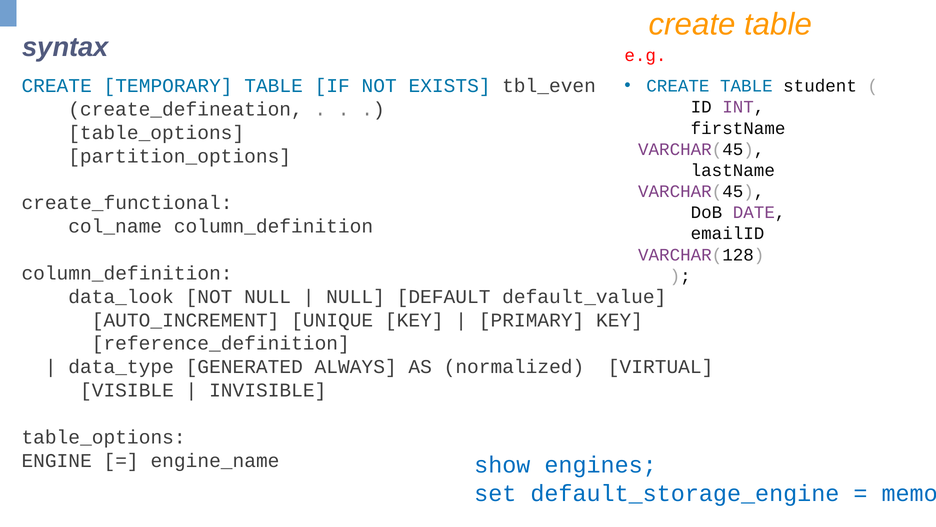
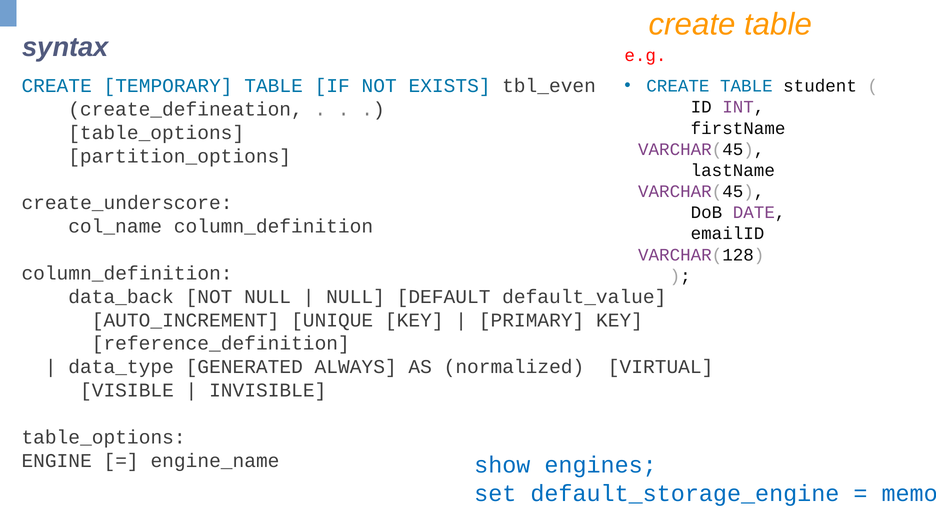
create_functional: create_functional -> create_underscore (127, 203)
data_look: data_look -> data_back (121, 296)
